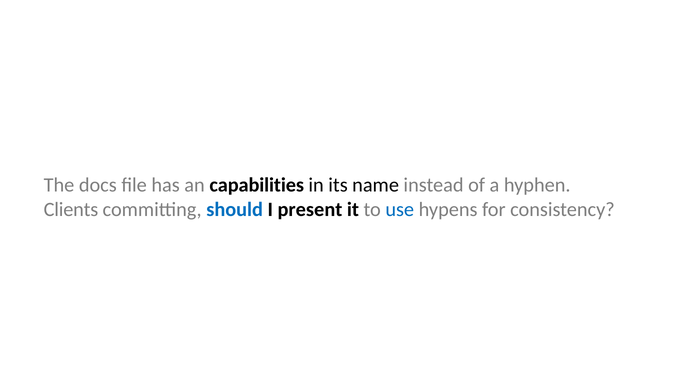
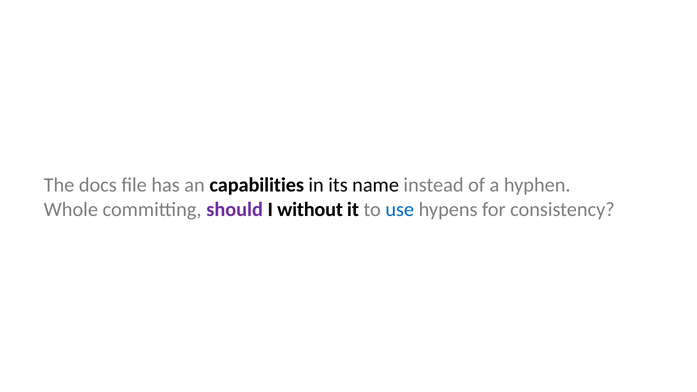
Clients: Clients -> Whole (71, 209)
should colour: blue -> purple (235, 209)
present: present -> without (310, 209)
